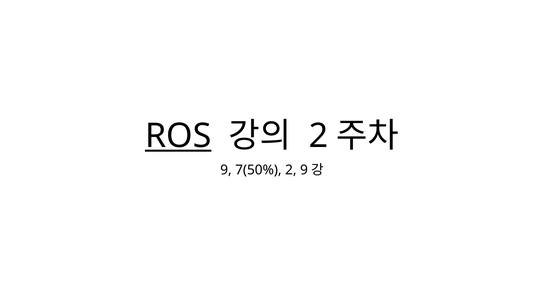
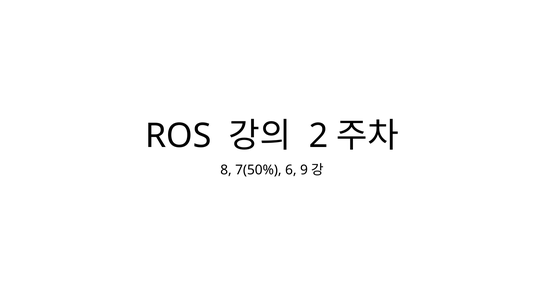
ROS underline: present -> none (178, 136)
9: 9 -> 8 (226, 170)
7(50% 2: 2 -> 6 (291, 170)
